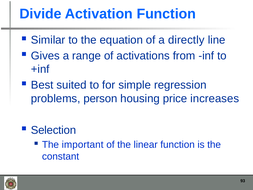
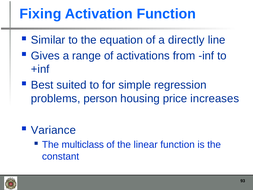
Divide: Divide -> Fixing (40, 14)
Selection: Selection -> Variance (53, 130)
important: important -> multiclass (83, 144)
